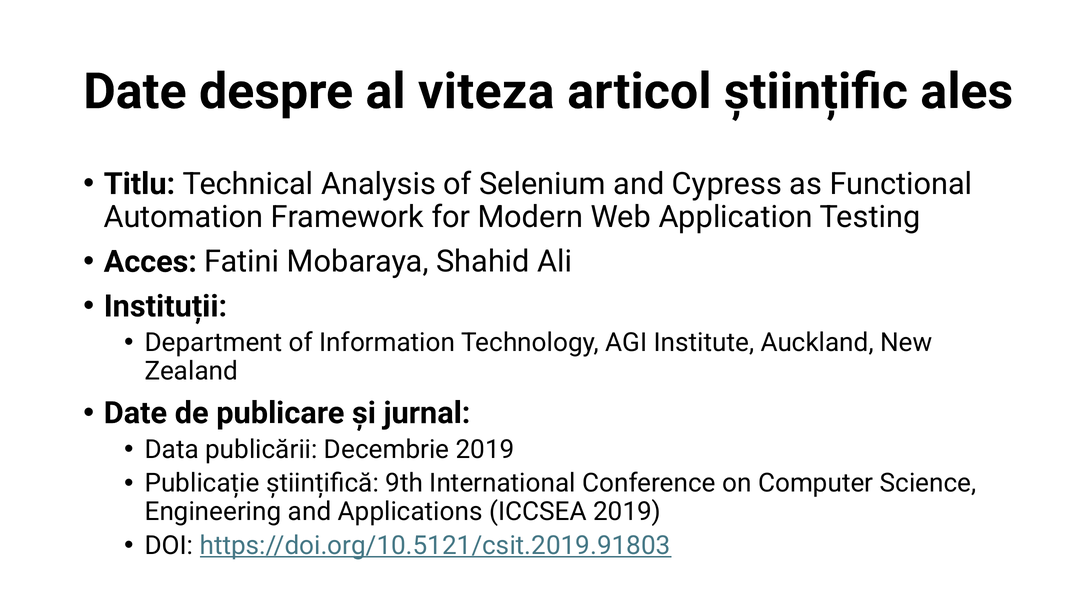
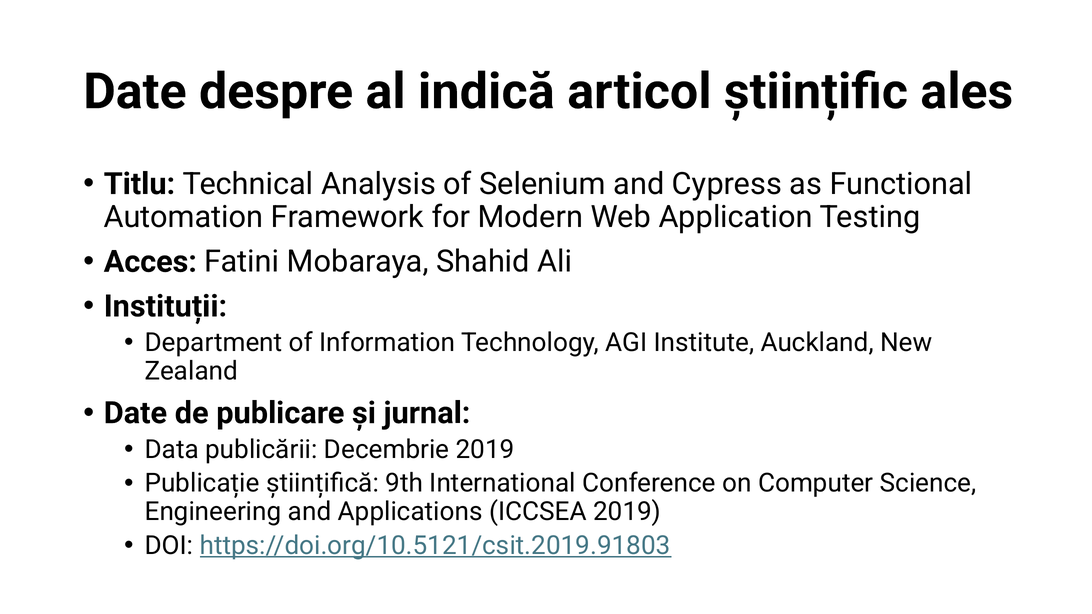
viteza: viteza -> indică (486, 92)
